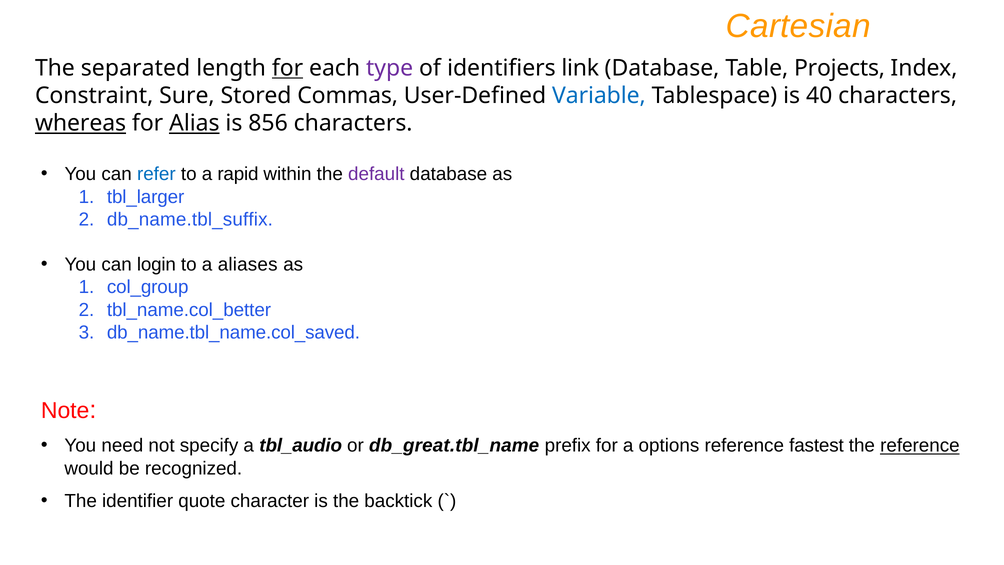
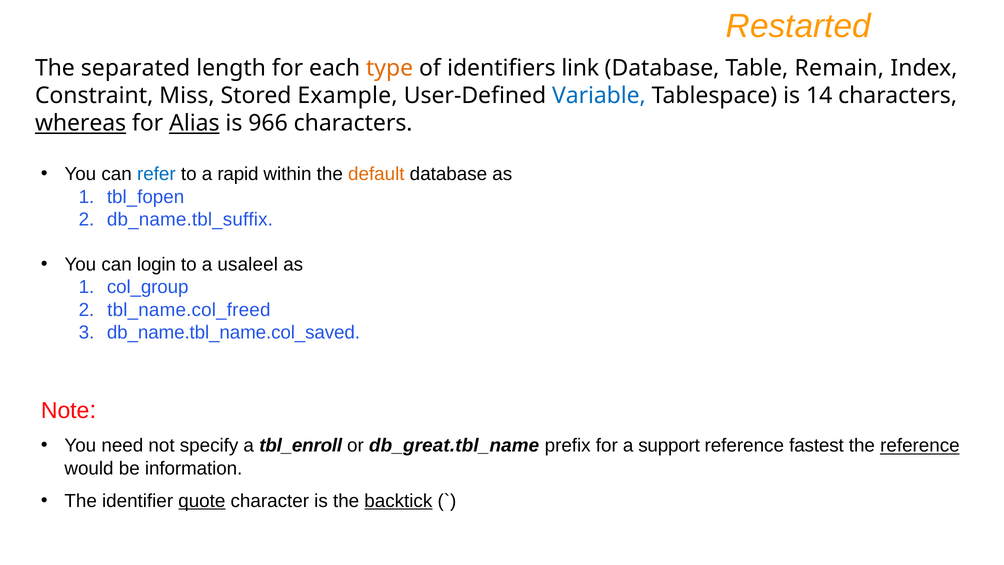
Cartesian: Cartesian -> Restarted (798, 26)
for underline: present -> none (288, 68)
type colour: purple -> orange (390, 68)
Projects: Projects -> Remain (839, 68)
Sure: Sure -> Miss (187, 96)
Commas: Commas -> Example (347, 96)
40: 40 -> 14 (819, 96)
856: 856 -> 966 (268, 123)
default colour: purple -> orange (376, 174)
tbl_larger: tbl_larger -> tbl_fopen (146, 197)
aliases: aliases -> usaleel (248, 265)
tbl_name.col_better: tbl_name.col_better -> tbl_name.col_freed (189, 310)
tbl_audio: tbl_audio -> tbl_enroll (301, 446)
options: options -> support (669, 446)
recognized: recognized -> information (194, 468)
quote underline: none -> present (202, 501)
backtick underline: none -> present (398, 501)
